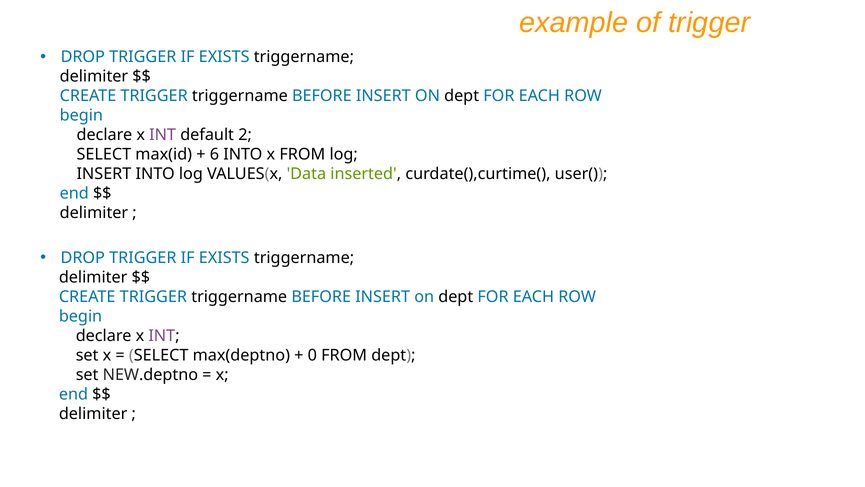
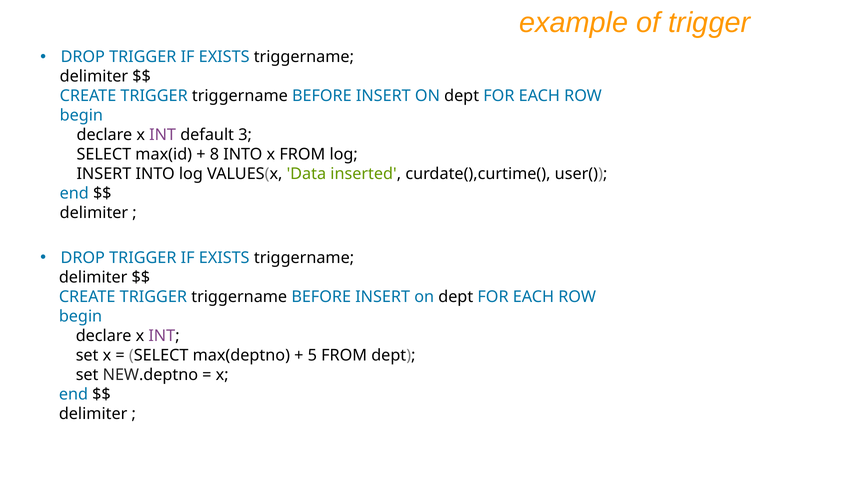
2: 2 -> 3 (245, 135)
6: 6 -> 8 (214, 154)
0: 0 -> 5 (312, 355)
